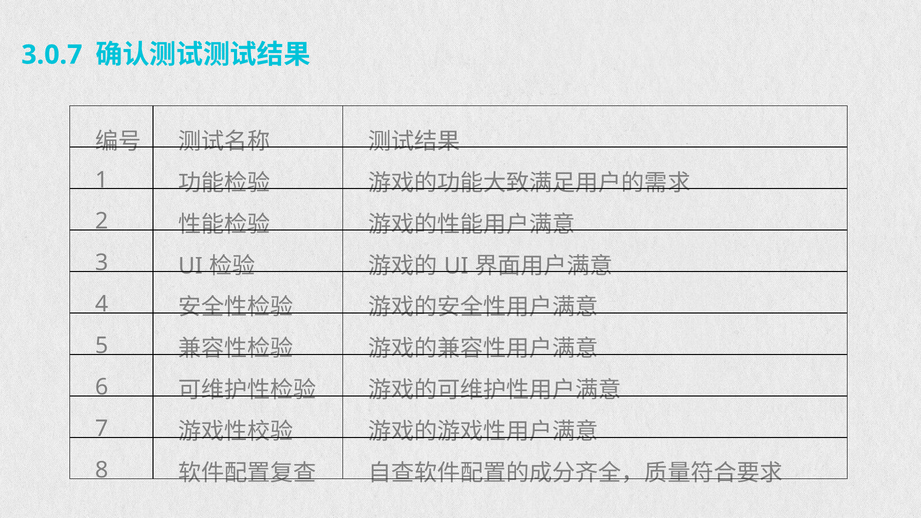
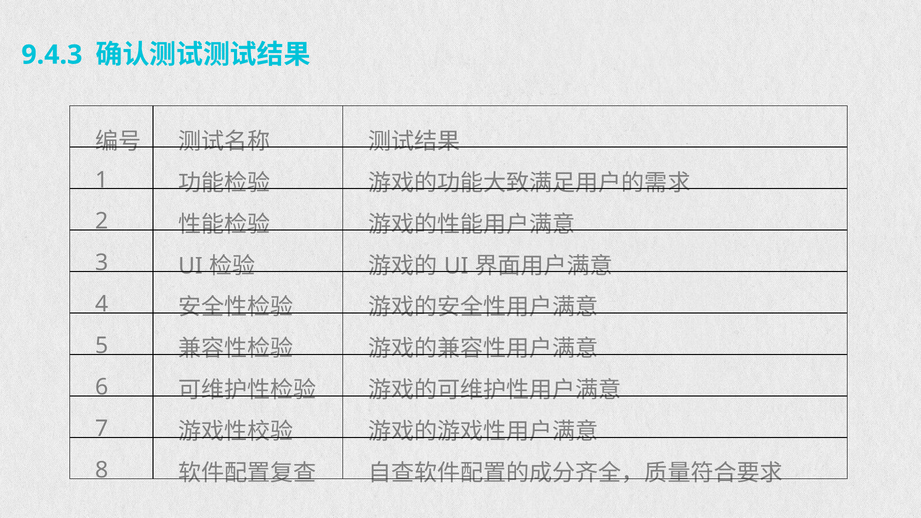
3.0.7: 3.0.7 -> 9.4.3 (52, 55)
